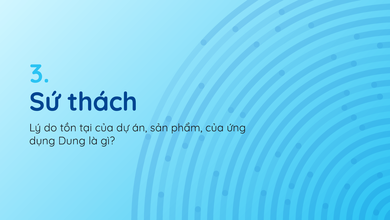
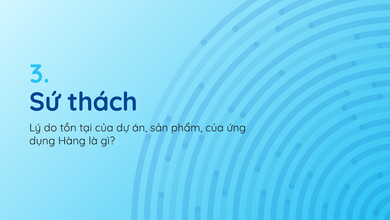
Dung: Dung -> Hàng (72, 140)
